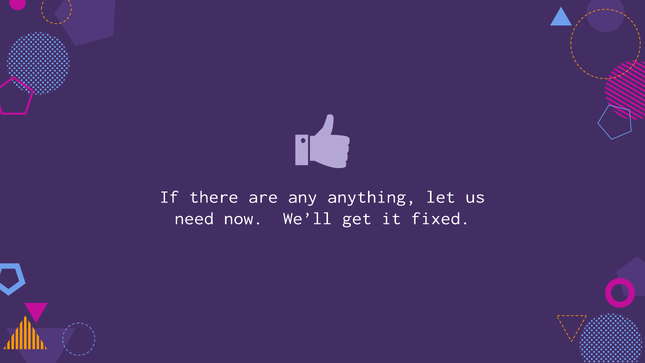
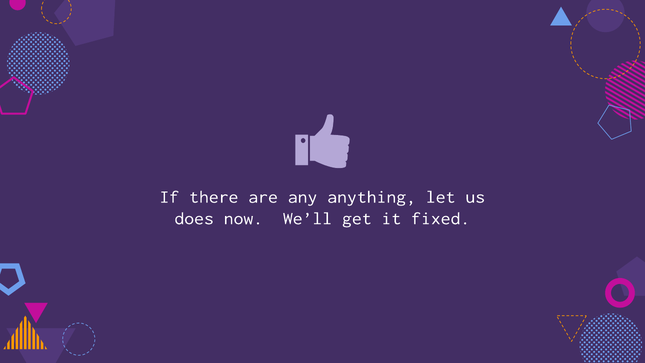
need: need -> does (194, 218)
